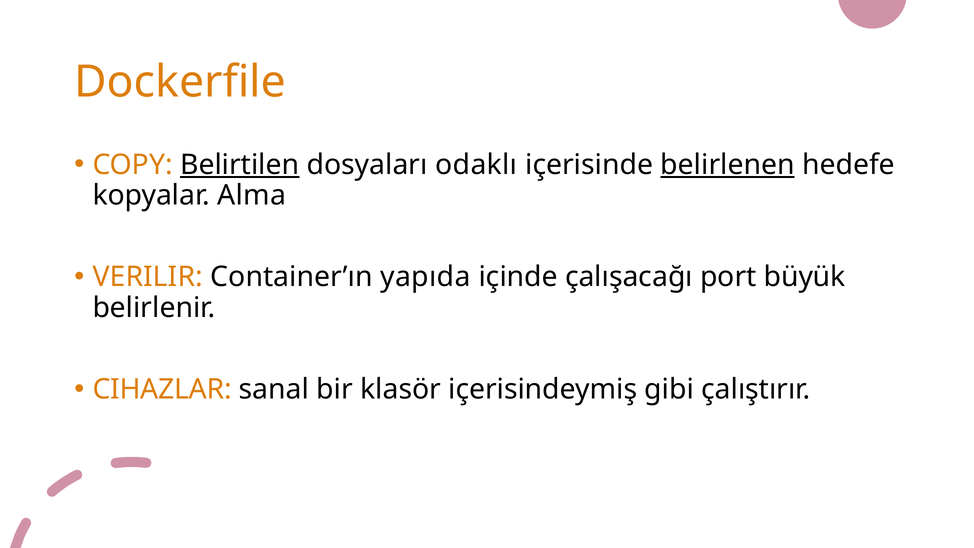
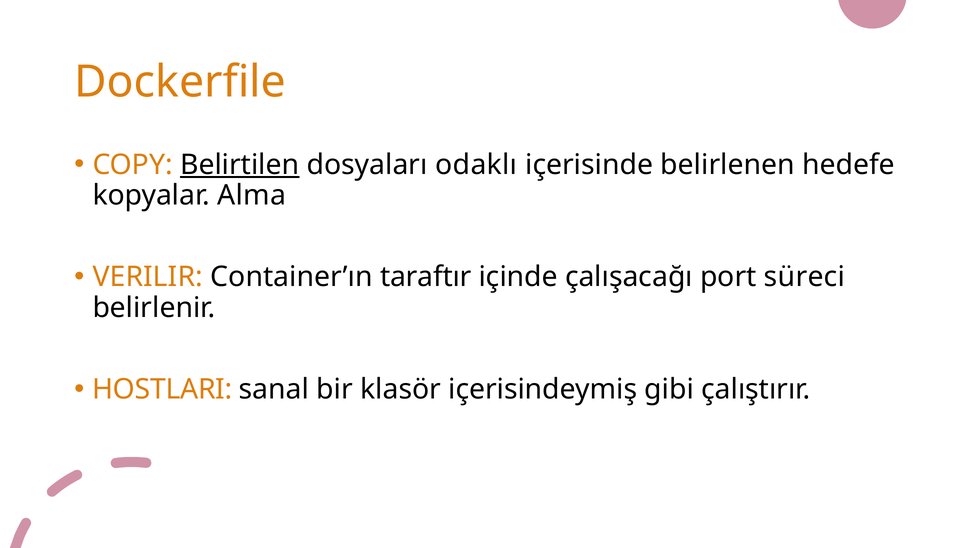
belirlenen underline: present -> none (728, 165)
yapıda: yapıda -> taraftır (426, 277)
büyük: büyük -> süreci (805, 277)
CIHAZLAR: CIHAZLAR -> HOSTLARI (162, 389)
